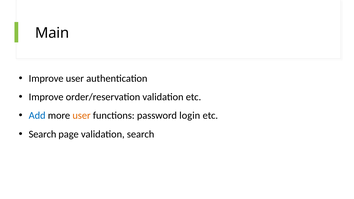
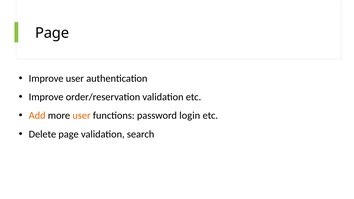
Main: Main -> Page (52, 33)
Add colour: blue -> orange (37, 116)
Search: Search -> Delete (42, 134)
